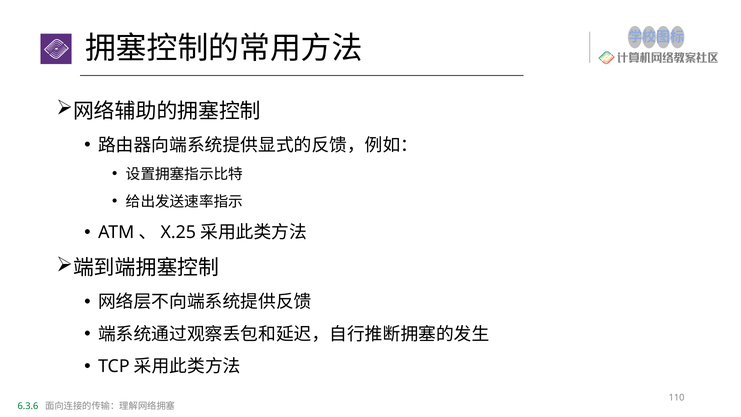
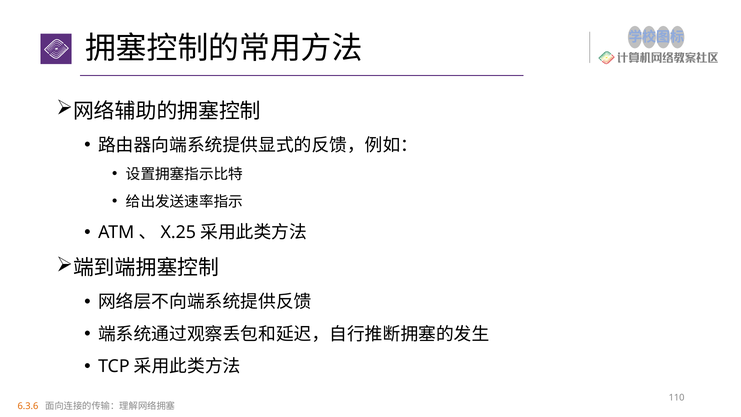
6.3.6 colour: green -> orange (28, 406)
